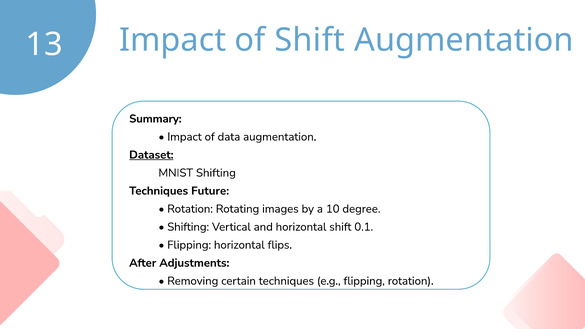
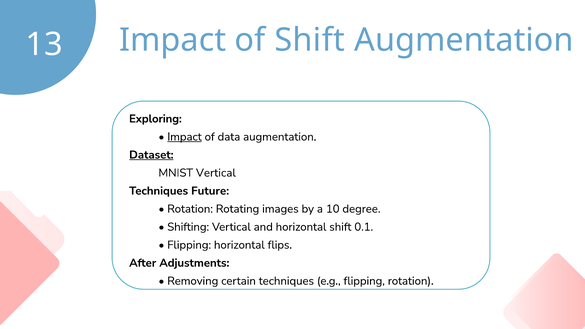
Summary: Summary -> Exploring (155, 119)
Impact underline: none -> present (185, 137)
MNIST Shifting: Shifting -> Vertical (216, 173)
